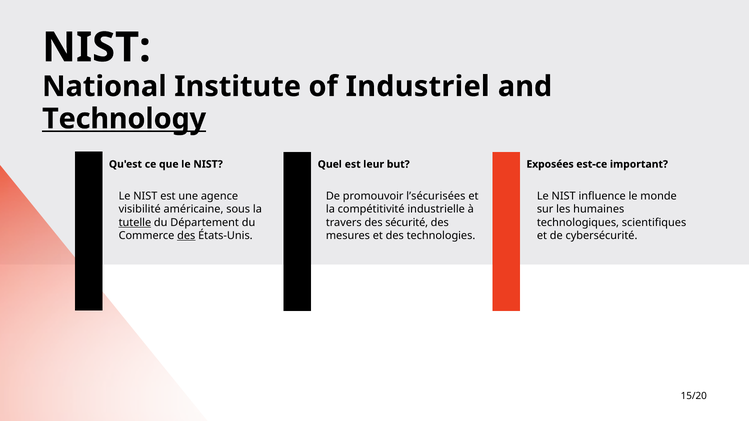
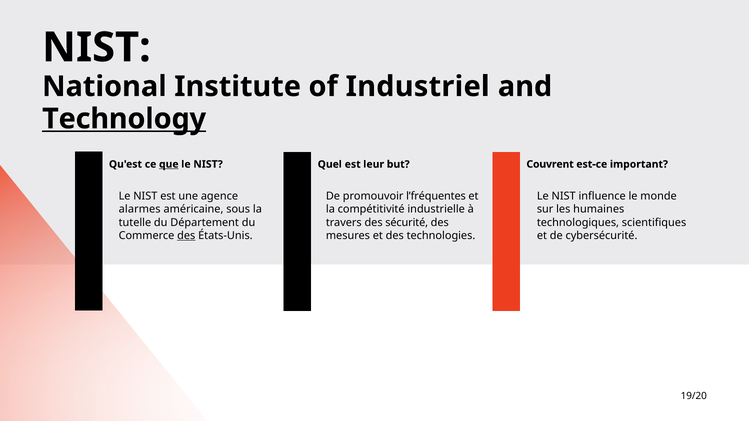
que underline: none -> present (169, 164)
Exposées: Exposées -> Couvrent (550, 164)
l’sécurisées: l’sécurisées -> l’fréquentes (436, 196)
visibilité: visibilité -> alarmes (140, 210)
tutelle underline: present -> none (135, 223)
15/20: 15/20 -> 19/20 (694, 396)
